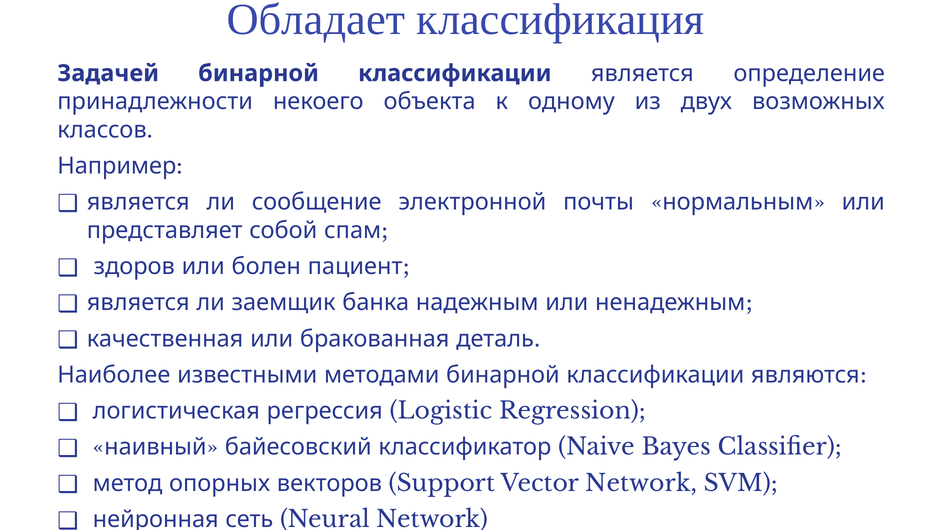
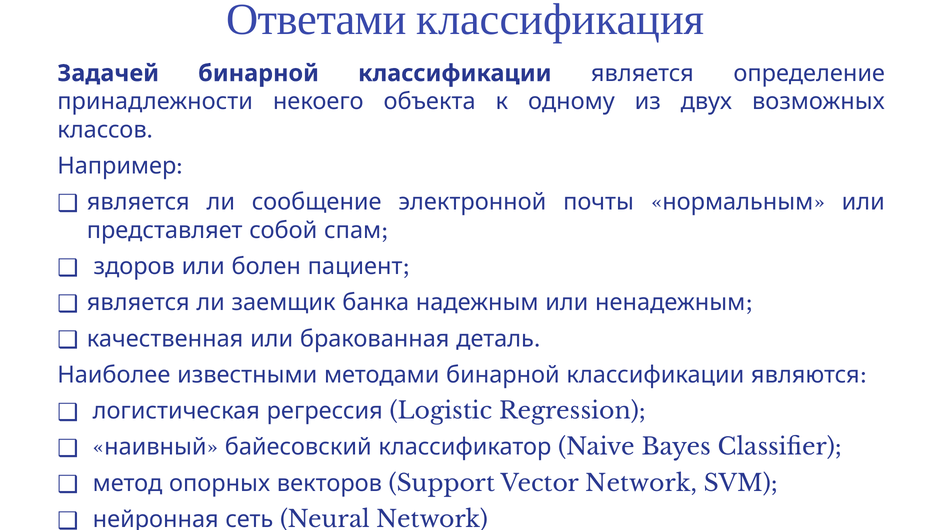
Обладает: Обладает -> Ответами (316, 20)
